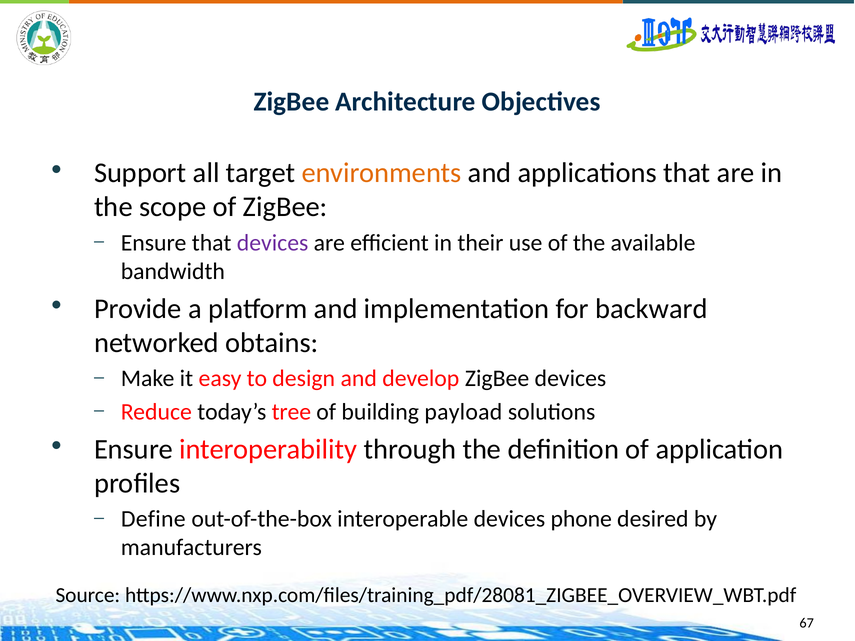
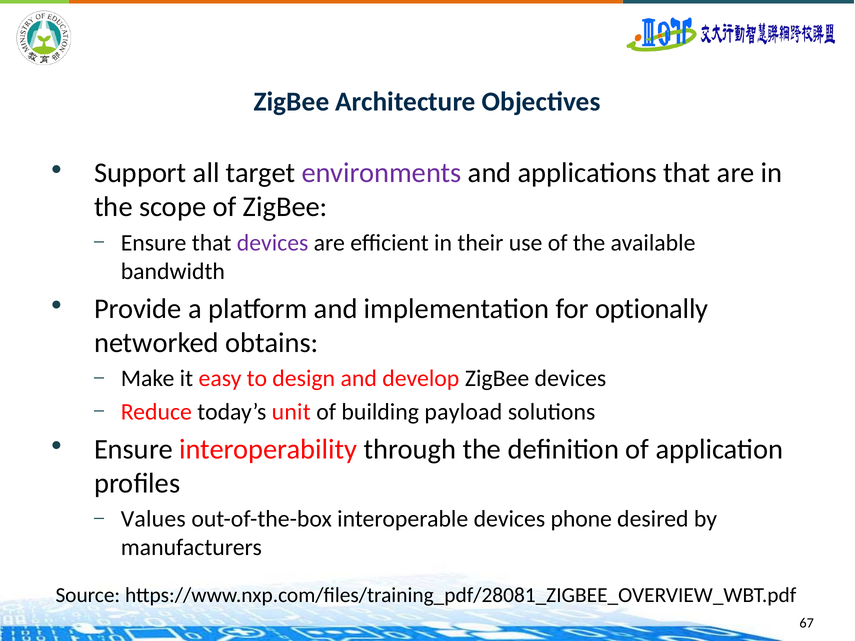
environments colour: orange -> purple (381, 173)
backward: backward -> optionally (652, 309)
tree: tree -> unit (291, 412)
Define: Define -> Values (153, 519)
